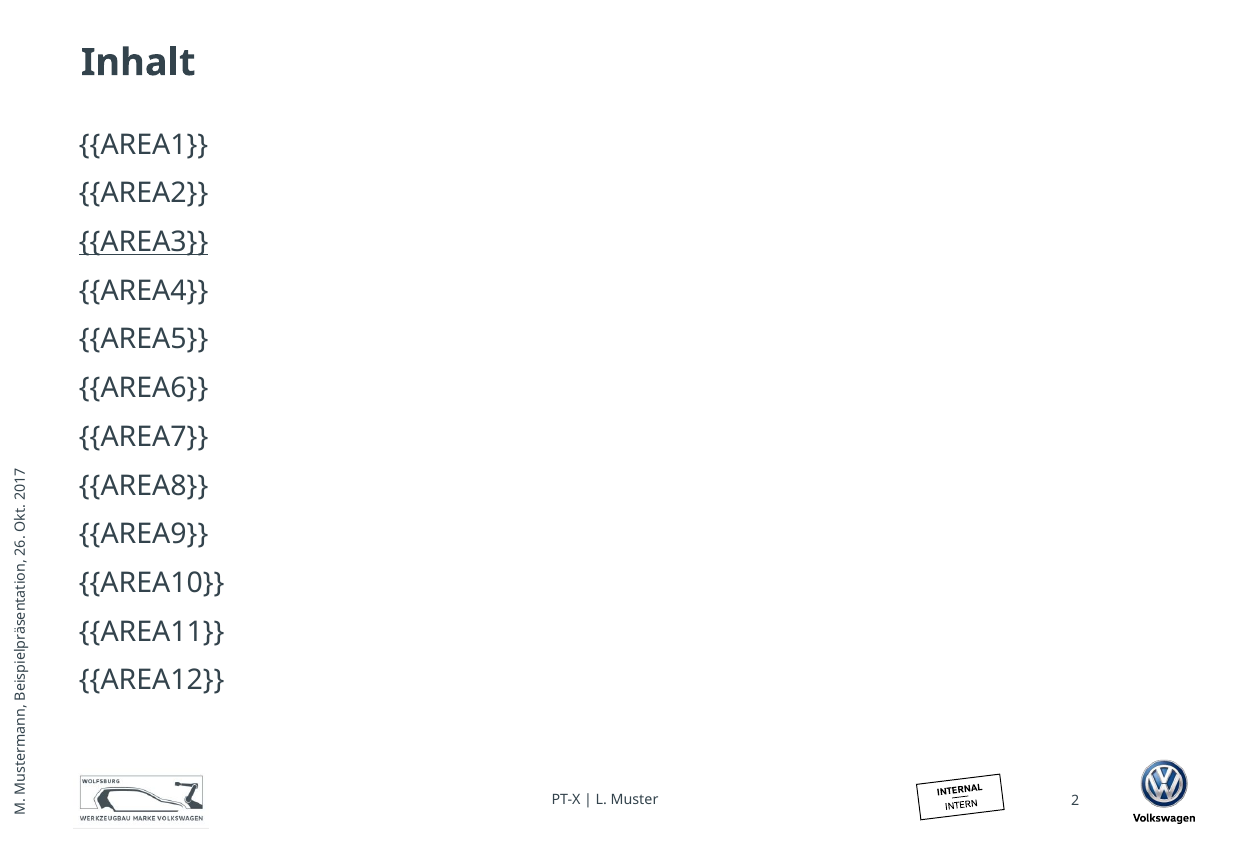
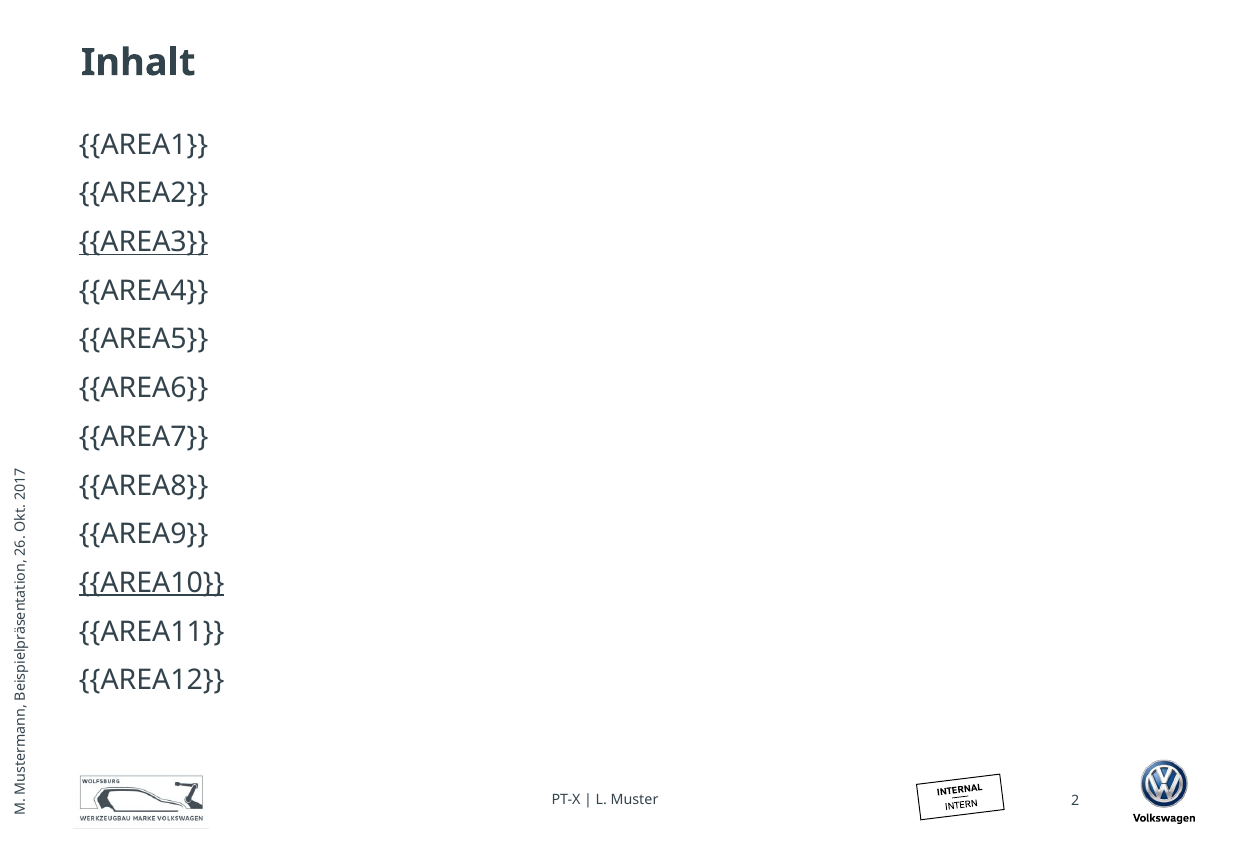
AREA10 underline: none -> present (152, 583)
